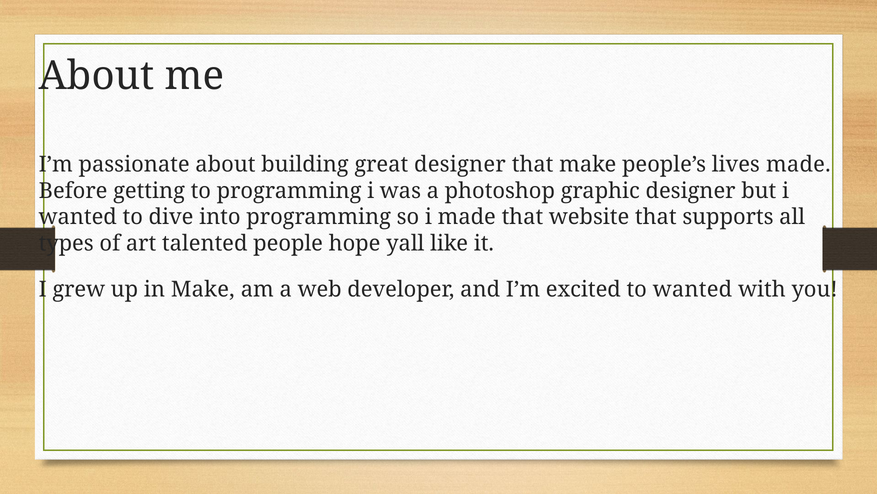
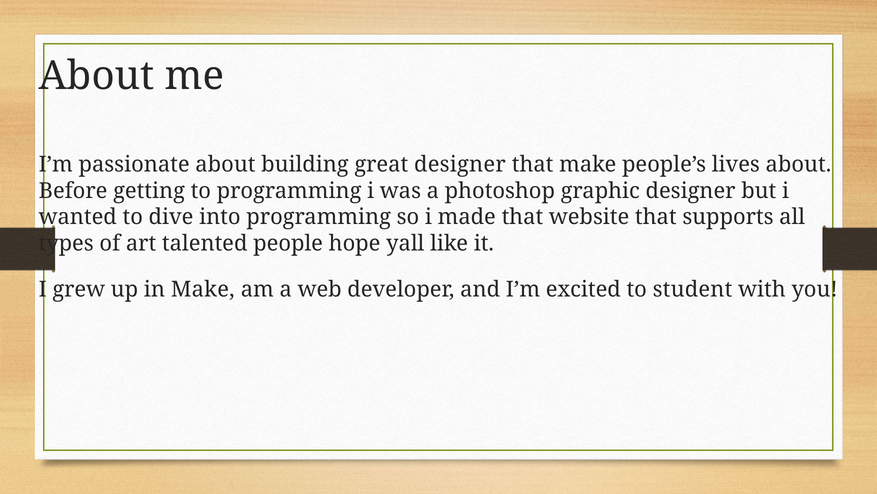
lives made: made -> about (798, 164)
to wanted: wanted -> student (693, 289)
